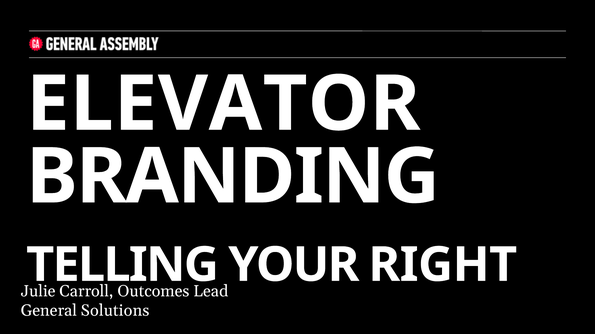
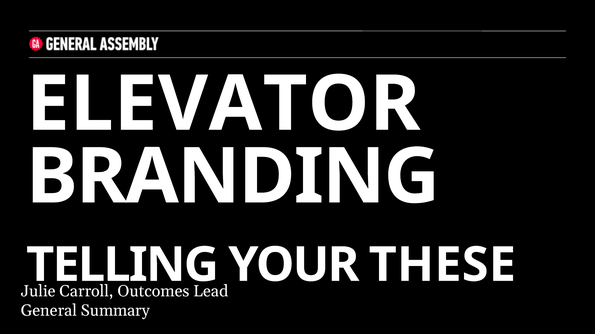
RIGHT: RIGHT -> THESE (442, 265)
Solutions: Solutions -> Summary (115, 311)
